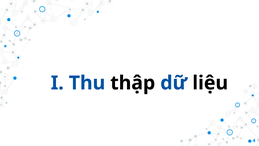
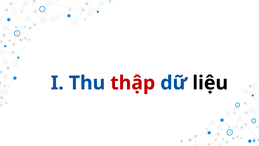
thập colour: black -> red (133, 83)
